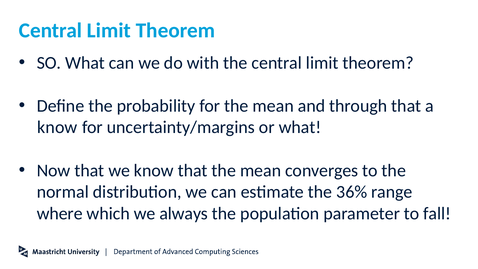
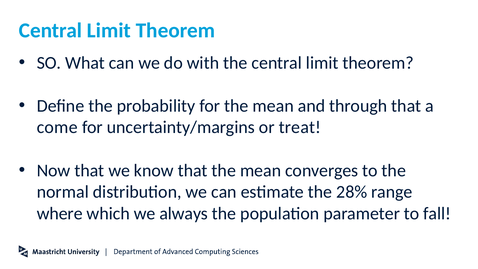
know: know -> come (57, 127)
or what: what -> treat (300, 127)
36%: 36% -> 28% (352, 192)
